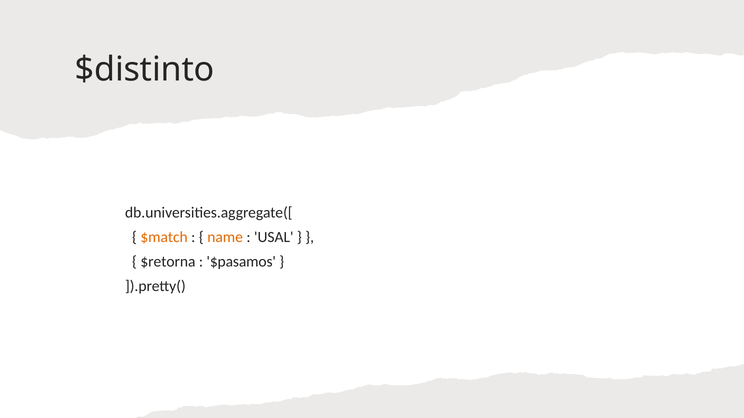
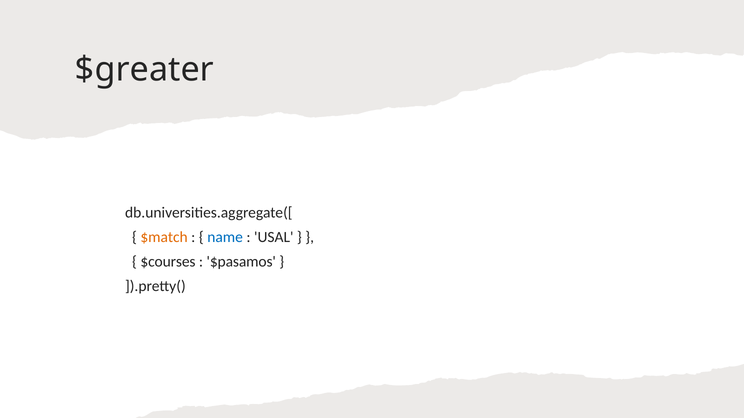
$distinto: $distinto -> $greater (145, 70)
name colour: orange -> blue (225, 237)
$retorna: $retorna -> $courses (168, 262)
